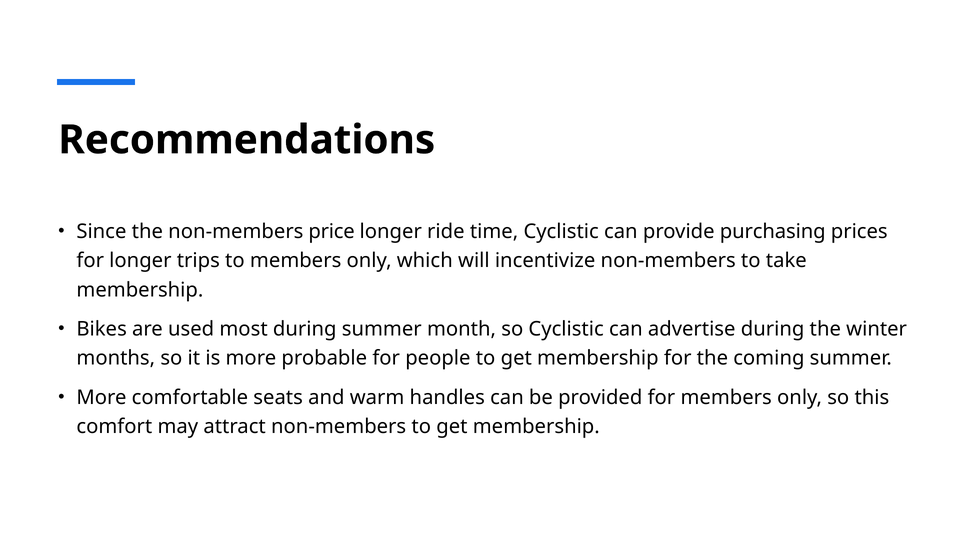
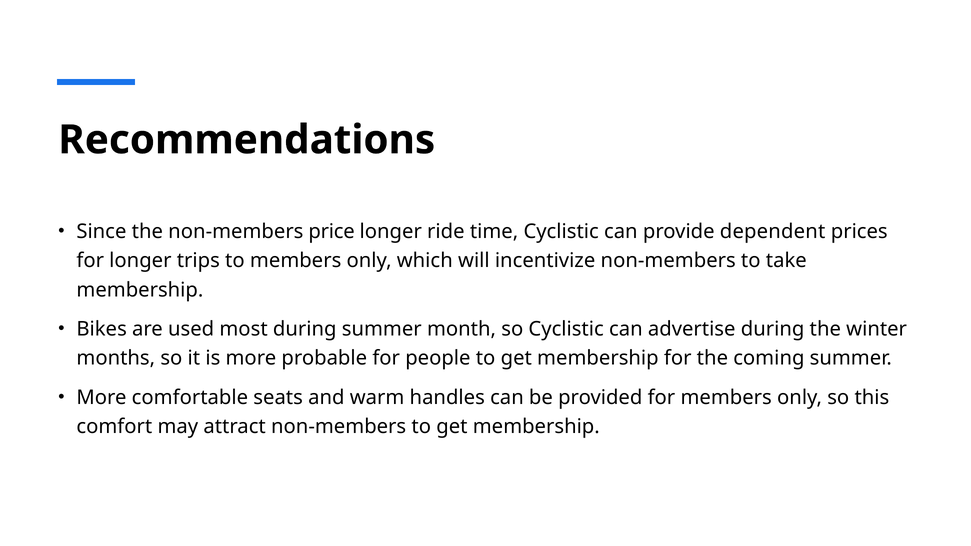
purchasing: purchasing -> dependent (773, 232)
